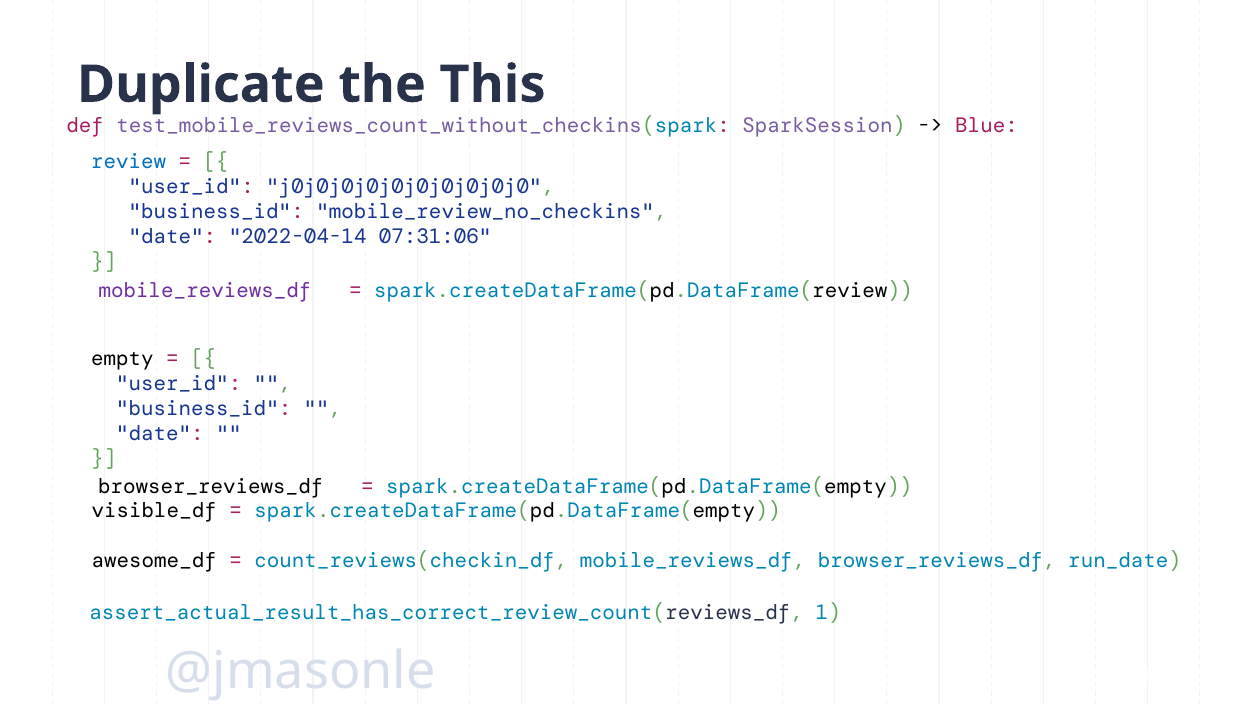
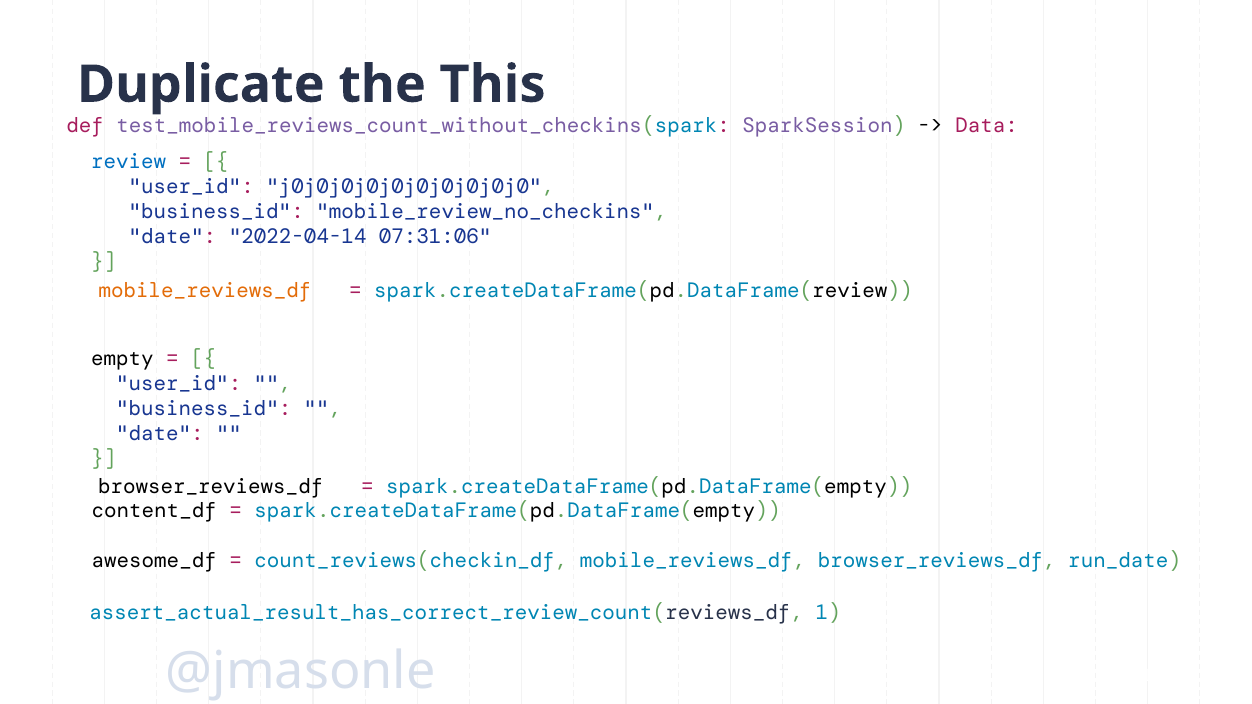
Blue: Blue -> Data (987, 126)
mobile_reviews_df colour: purple -> orange (205, 291)
visible_df: visible_df -> content_df (154, 511)
